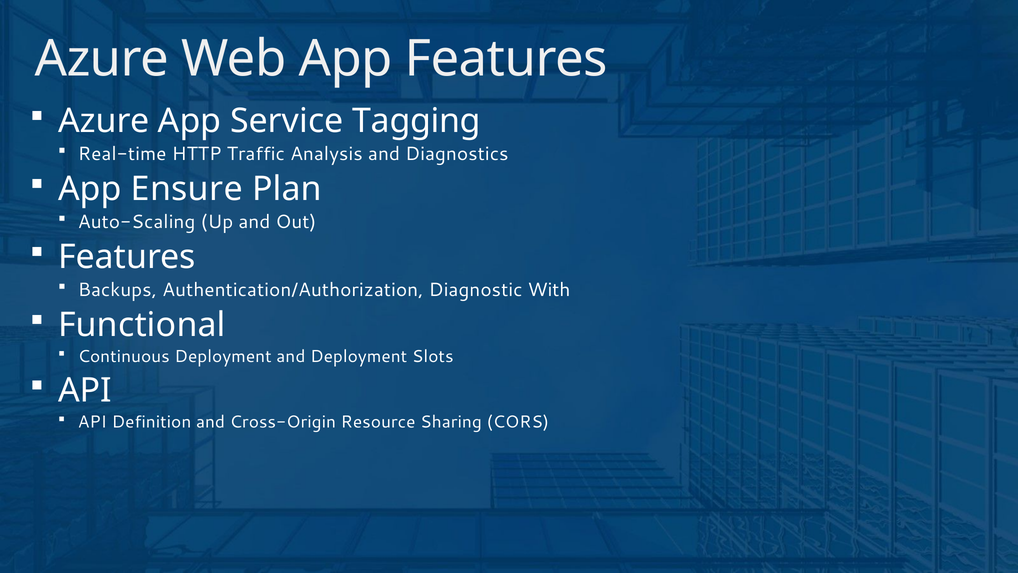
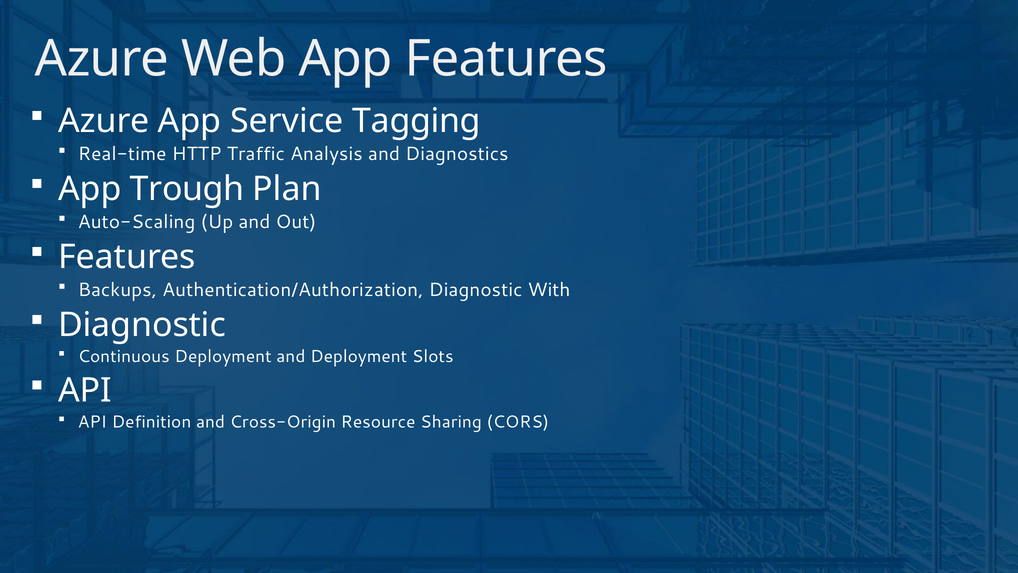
Ensure: Ensure -> Trough (187, 189)
Functional: Functional -> Diagnostic (142, 325)
